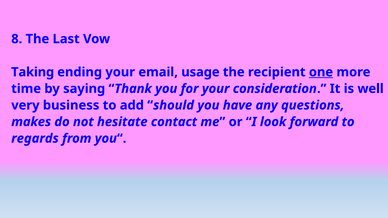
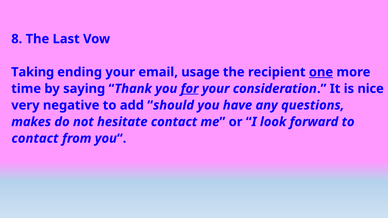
for underline: none -> present (190, 89)
well: well -> nice (371, 89)
business: business -> negative (71, 105)
regards: regards -> contact (35, 139)
